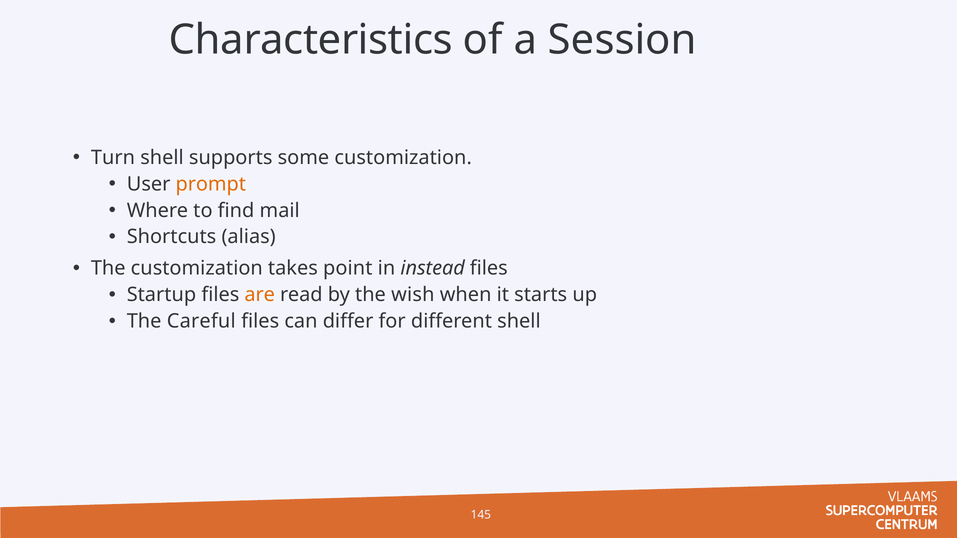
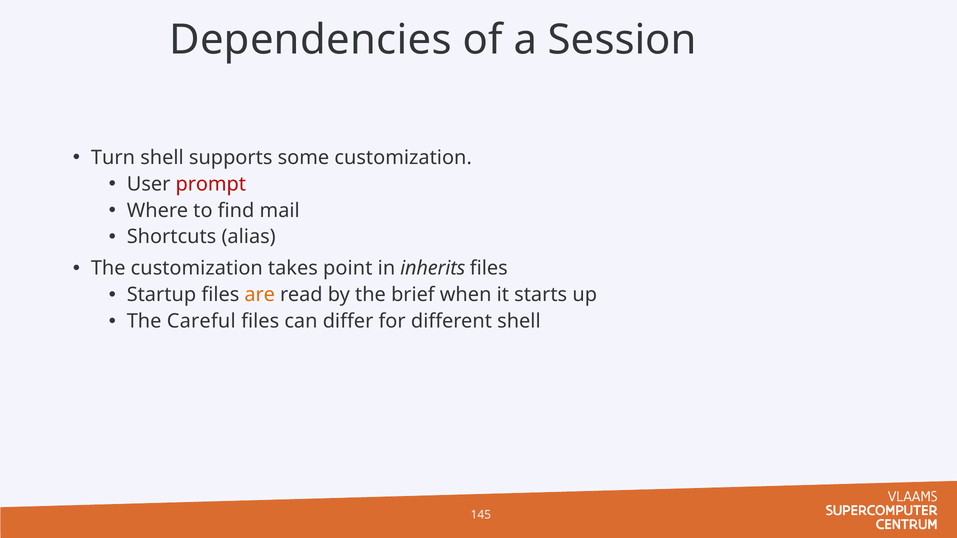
Characteristics: Characteristics -> Dependencies (311, 40)
prompt colour: orange -> red (211, 184)
instead: instead -> inherits (433, 269)
wish: wish -> brief (413, 295)
